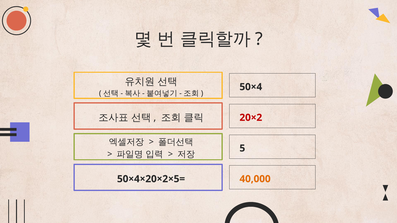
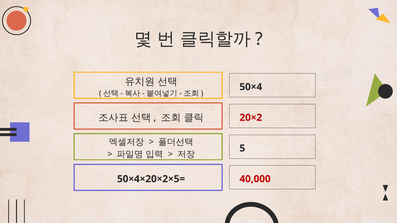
40,000 colour: orange -> red (255, 179)
